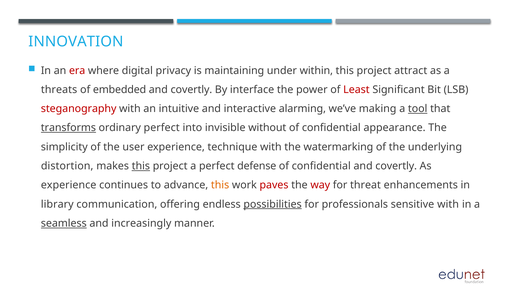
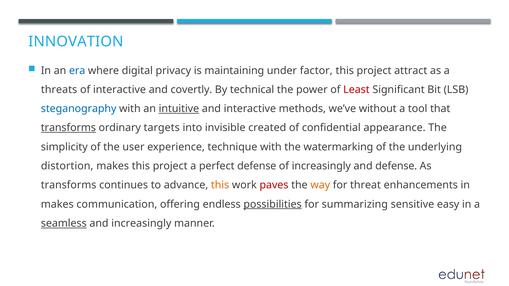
era colour: red -> blue (77, 71)
within: within -> factor (316, 71)
of embedded: embedded -> interactive (119, 90)
interface: interface -> technical (252, 90)
steganography colour: red -> blue (79, 109)
intuitive underline: none -> present (179, 109)
alarming: alarming -> methods (302, 109)
making: making -> without (378, 109)
tool underline: present -> none (418, 109)
ordinary perfect: perfect -> targets (162, 128)
without: without -> created (267, 128)
this underline: present -> none (141, 166)
confidential: confidential -> increasingly (321, 166)
covertly: covertly -> defense (396, 166)
experience: experience -> transforms (69, 185)
way colour: red -> orange (320, 185)
library: library -> makes (57, 204)
professionals: professionals -> summarizing (355, 204)
sensitive with: with -> easy (448, 204)
